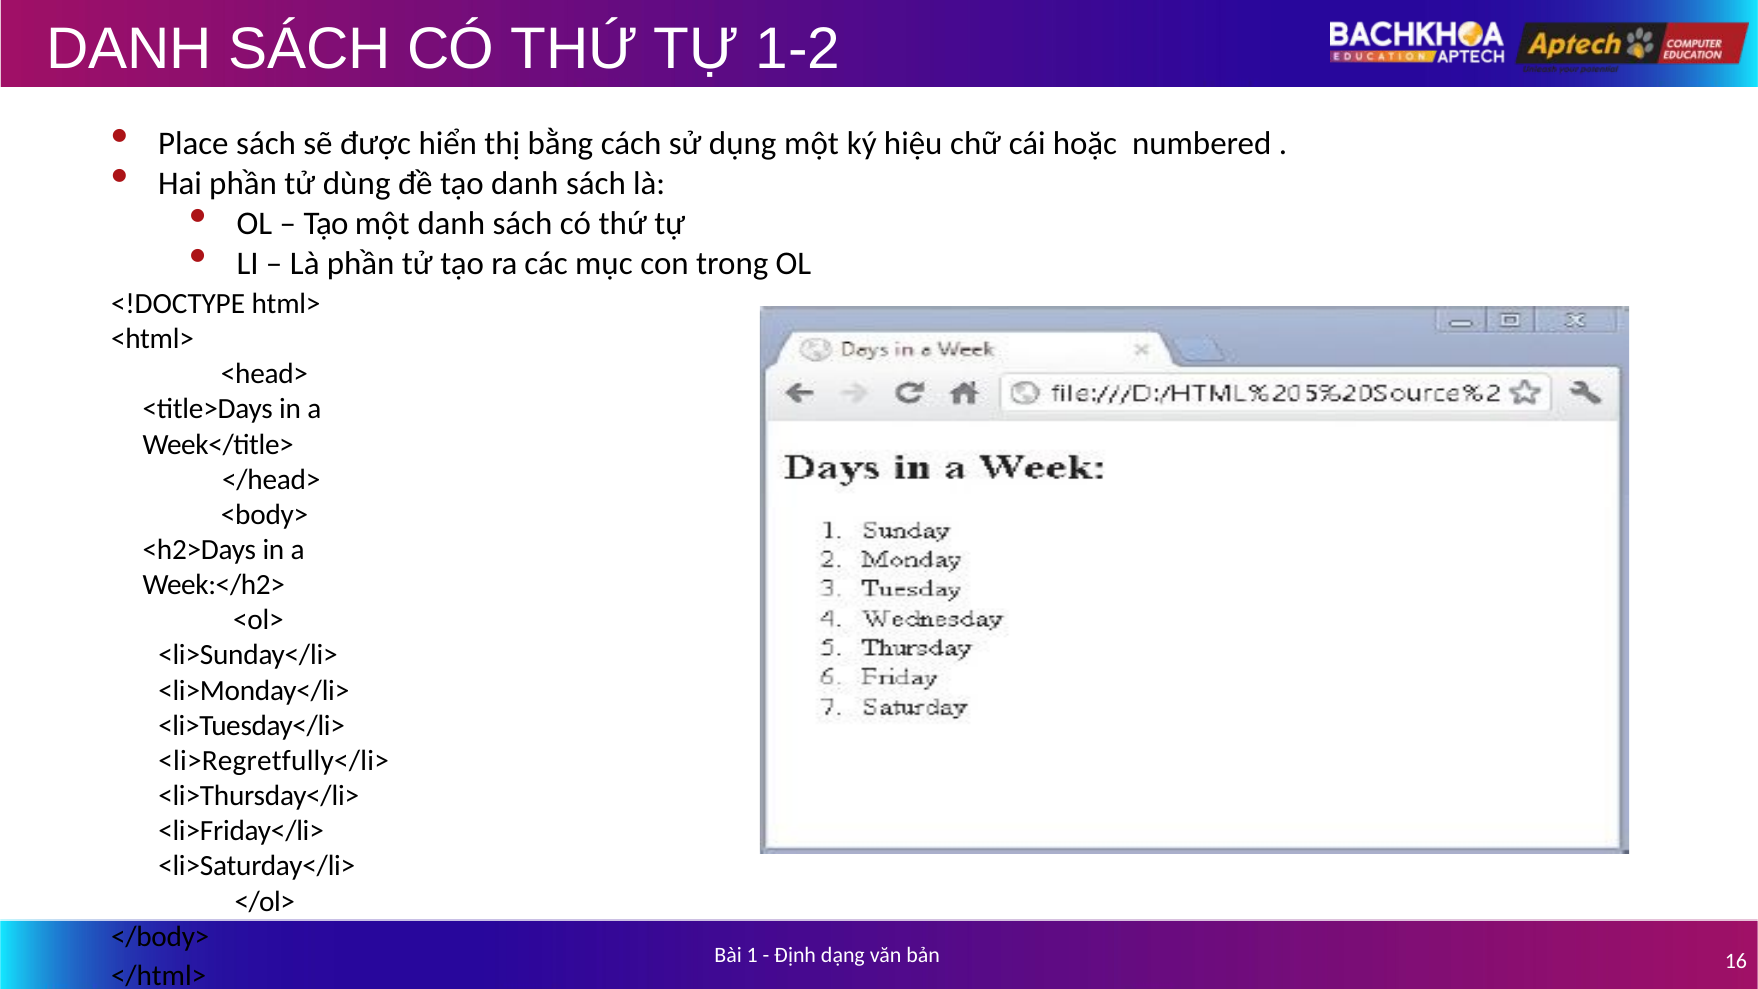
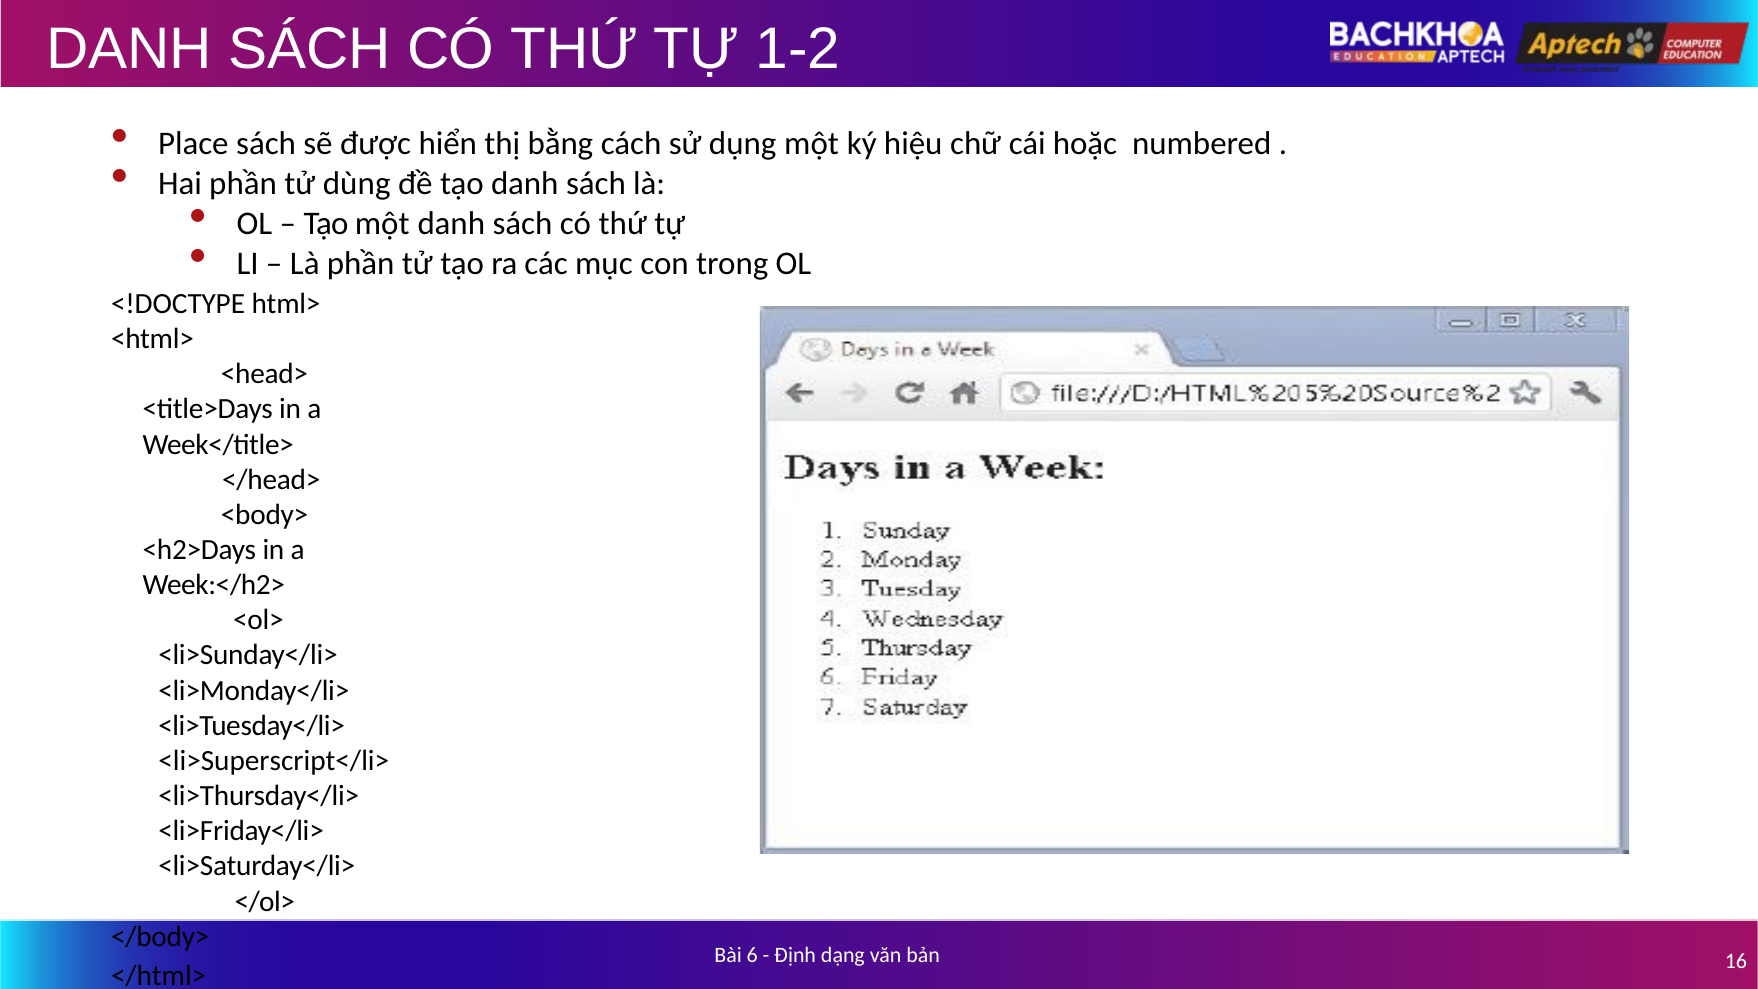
<li>Regretfully</li>: <li>Regretfully</li> -> <li>Superscript</li> (274, 761)
1: 1 -> 6 (752, 956)
